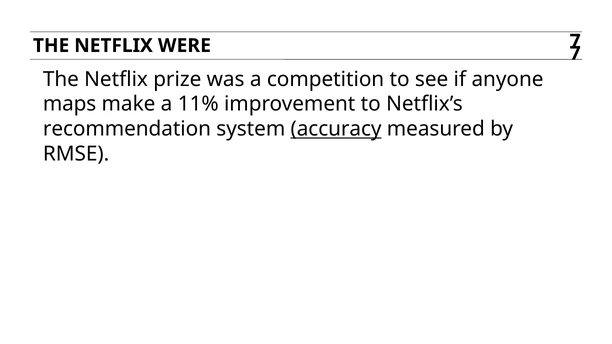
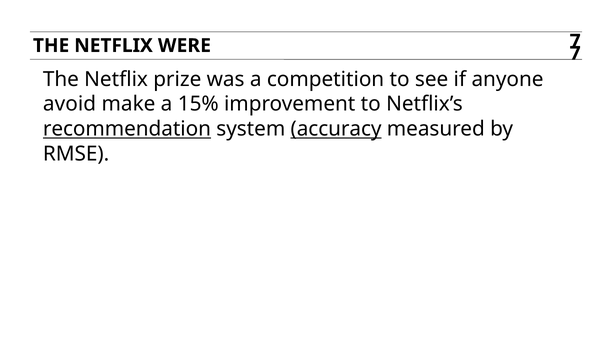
maps: maps -> avoid (70, 104)
11%: 11% -> 15% (198, 104)
recommendation underline: none -> present (127, 129)
